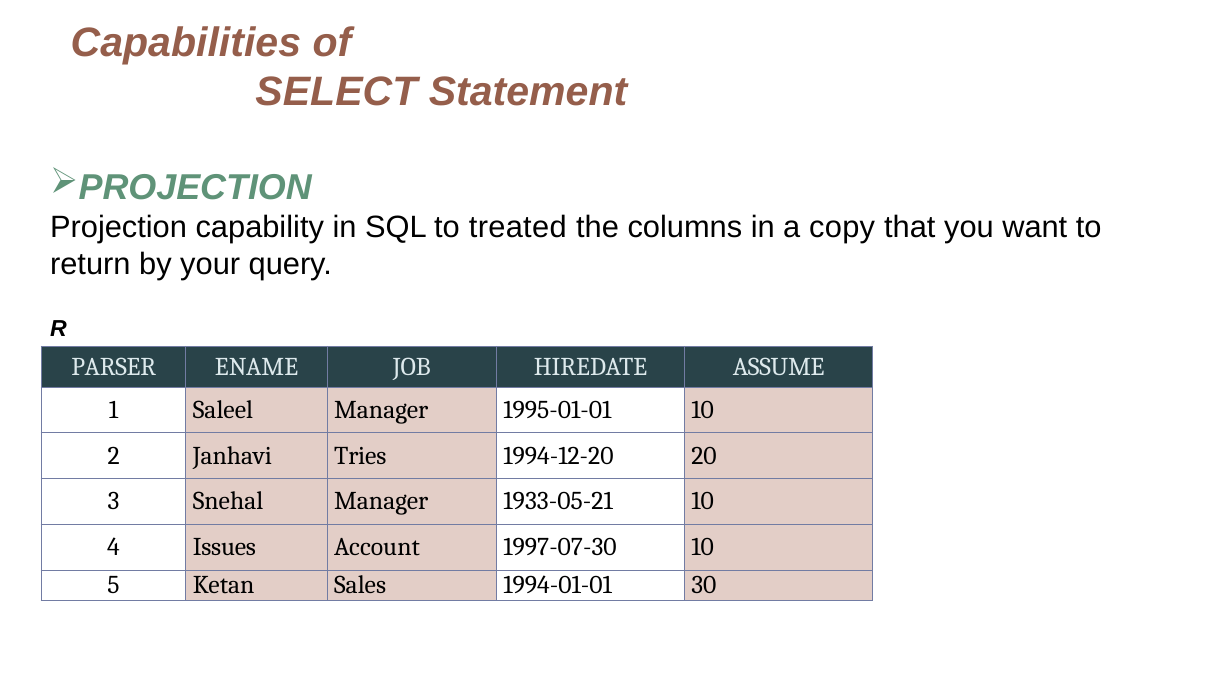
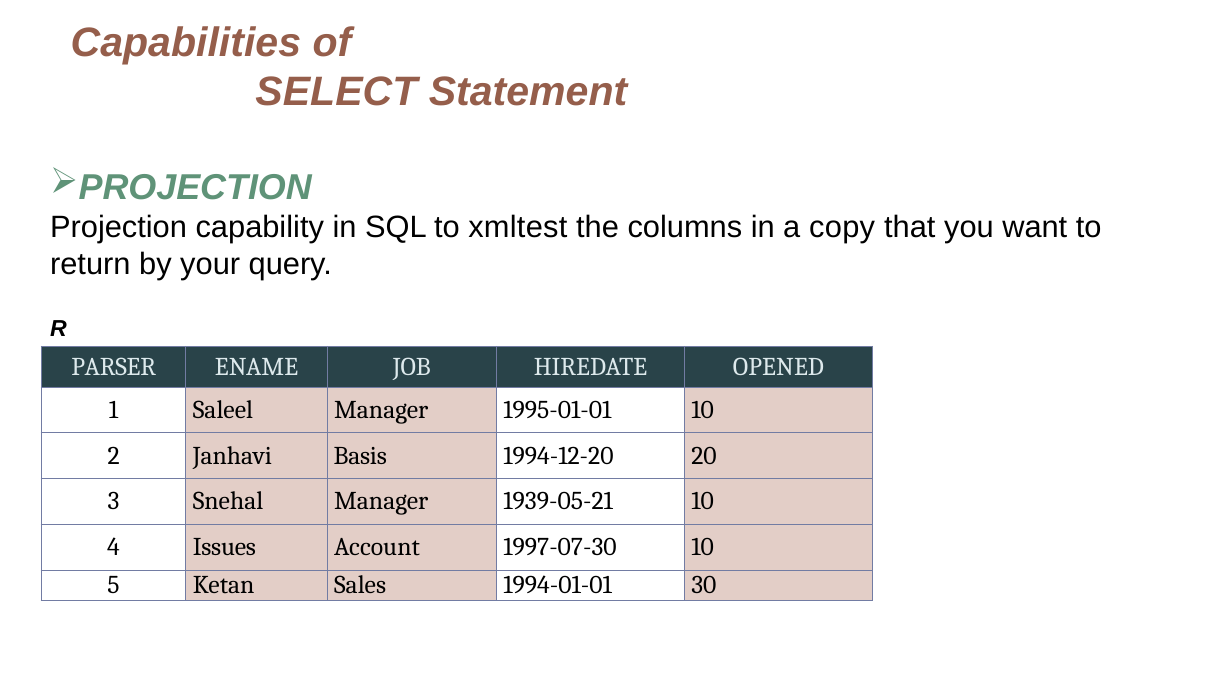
treated: treated -> xmltest (518, 227)
ASSUME: ASSUME -> OPENED (778, 367)
Tries: Tries -> Basis (360, 456)
1933-05-21: 1933-05-21 -> 1939-05-21 (558, 501)
